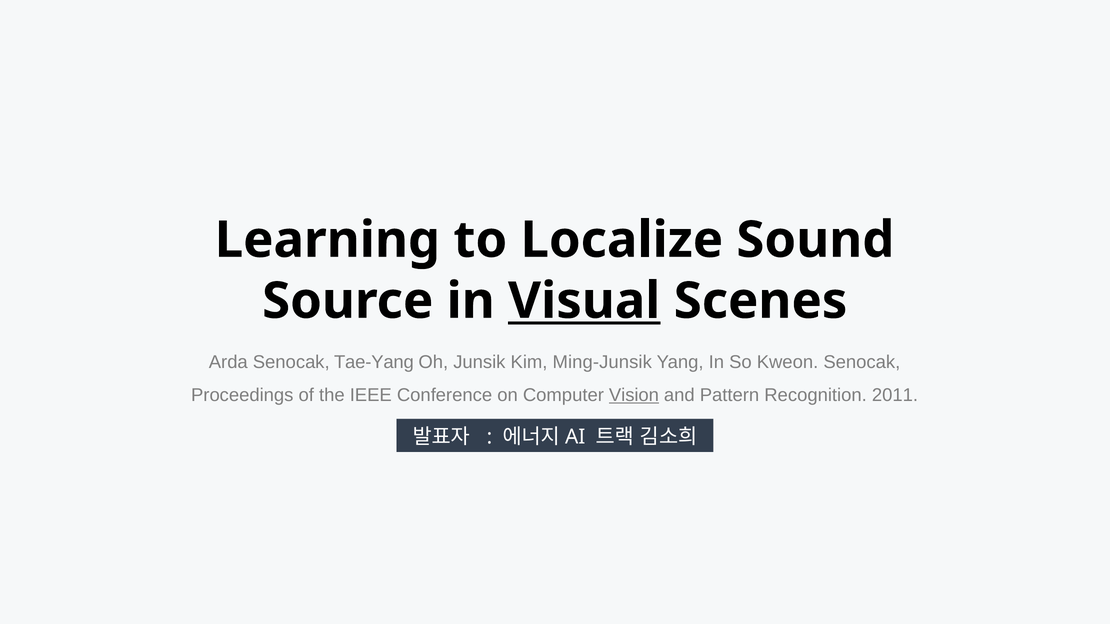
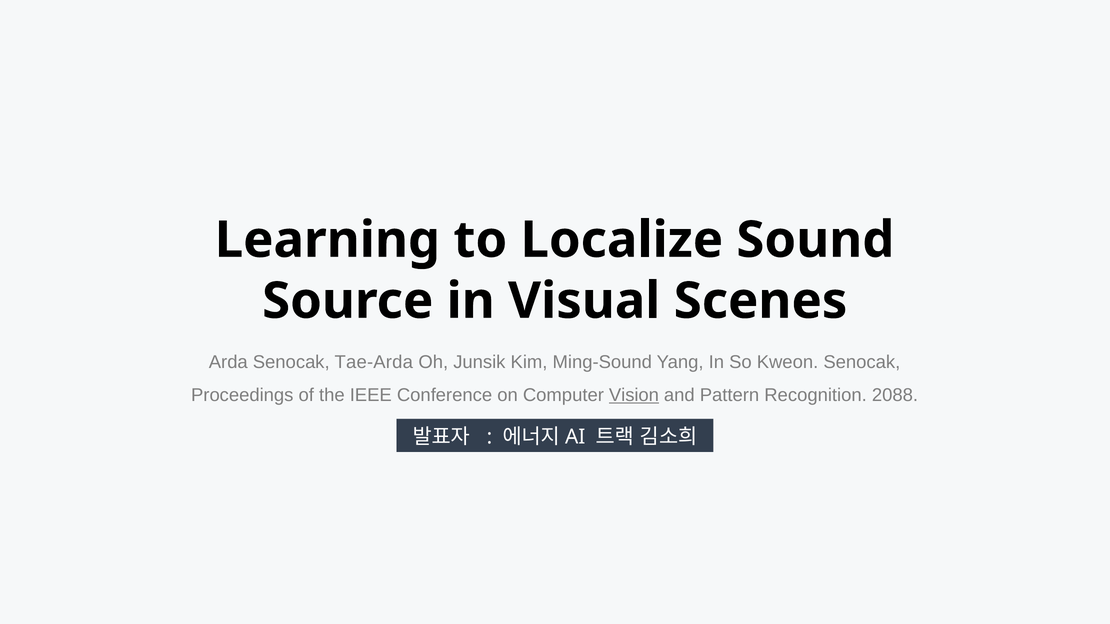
Visual underline: present -> none (584, 301)
Tae-Yang: Tae-Yang -> Tae-Arda (374, 362)
Ming-Junsik: Ming-Junsik -> Ming-Sound (602, 362)
2011: 2011 -> 2088 (895, 395)
